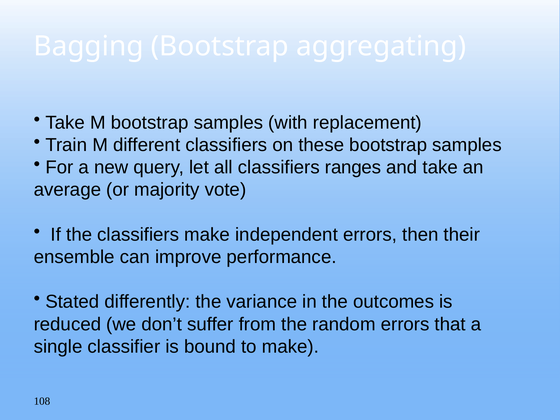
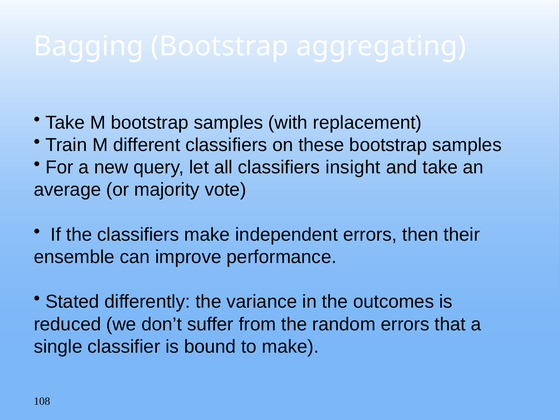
ranges: ranges -> insight (353, 167)
